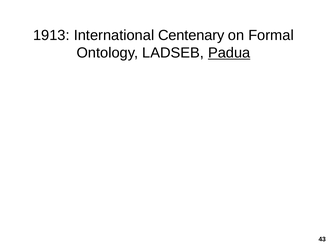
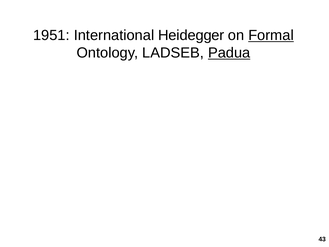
1913: 1913 -> 1951 (51, 35)
Centenary: Centenary -> Heidegger (191, 35)
Formal underline: none -> present (271, 35)
